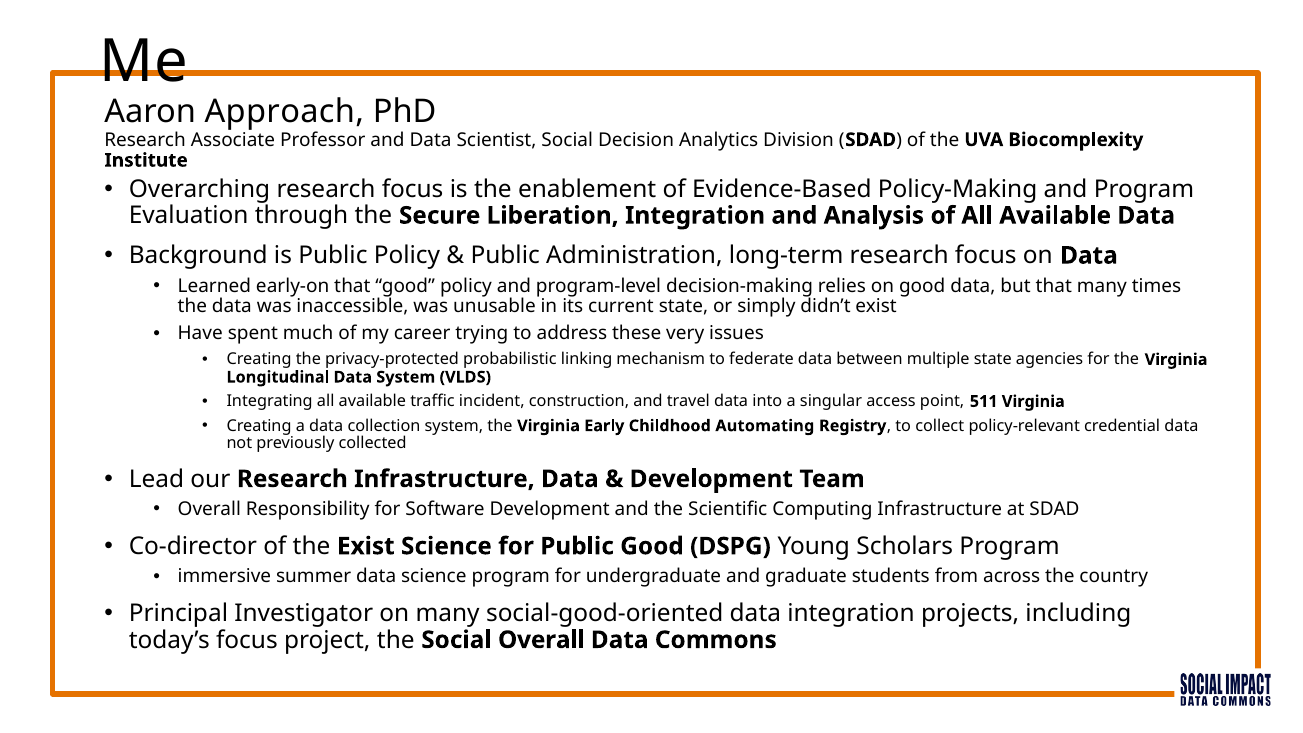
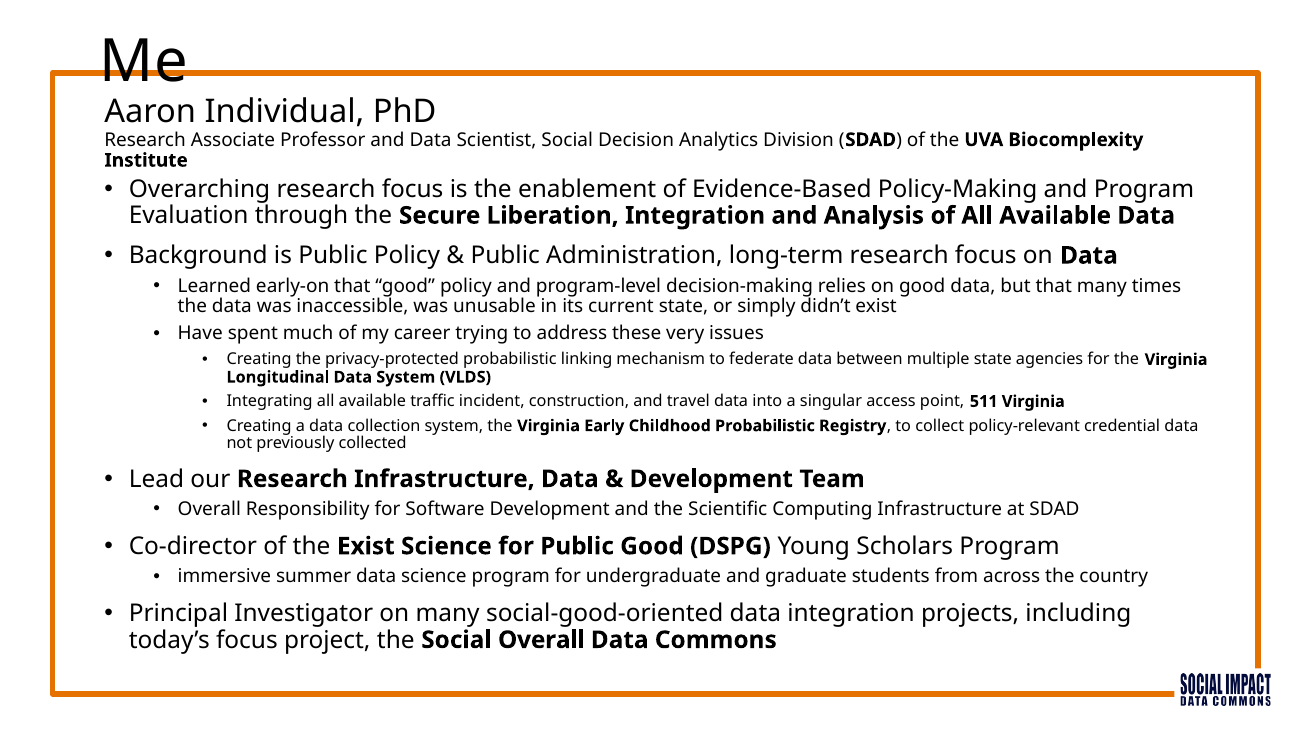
Approach: Approach -> Individual (285, 112)
Childhood Automating: Automating -> Probabilistic (765, 426)
